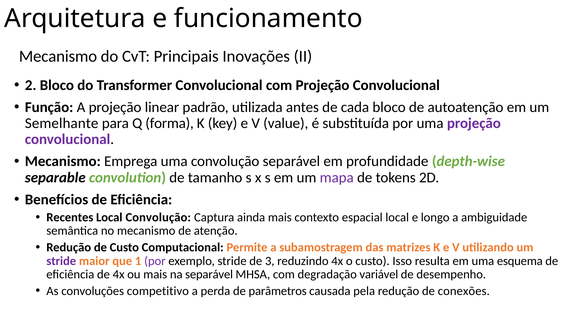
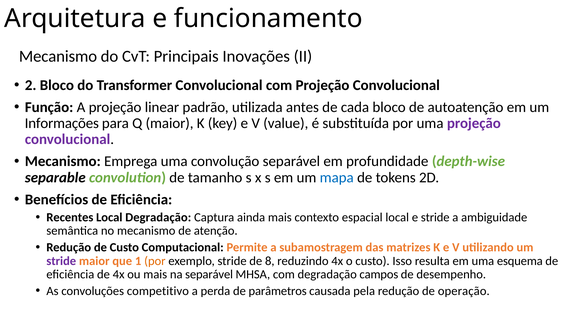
Semelhante: Semelhante -> Informações (62, 123)
Q forma: forma -> maior (170, 123)
mapa colour: purple -> blue (337, 178)
Local Convolução: Convolução -> Degradação (158, 218)
e longo: longo -> stride (435, 218)
por colour: purple -> orange (155, 261)
3: 3 -> 8 (270, 261)
variável: variável -> campos (379, 275)
conexões: conexões -> operação (464, 291)
